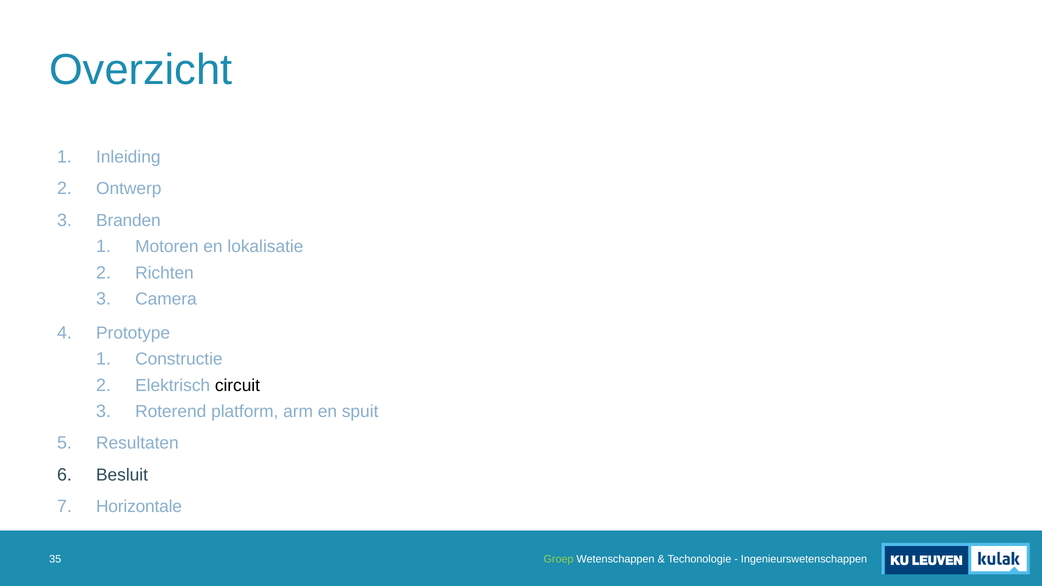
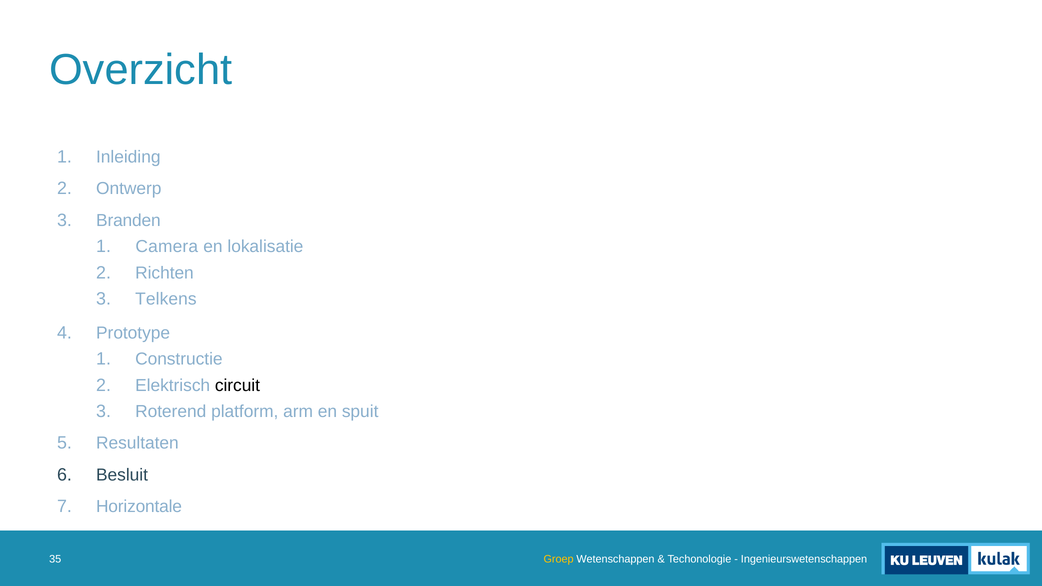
Motoren: Motoren -> Camera (167, 247)
Camera: Camera -> Telkens (166, 299)
Groep colour: light green -> yellow (559, 559)
